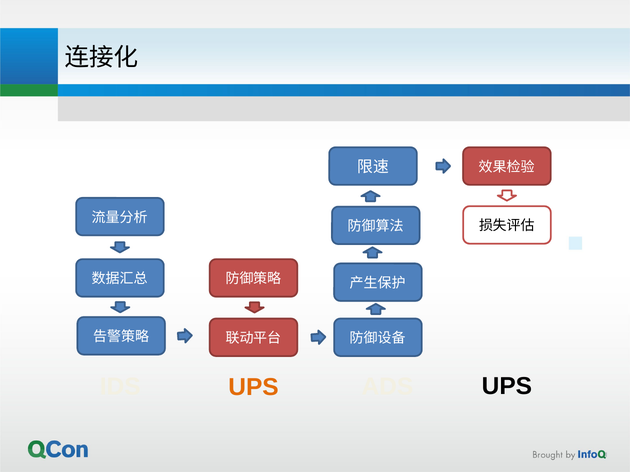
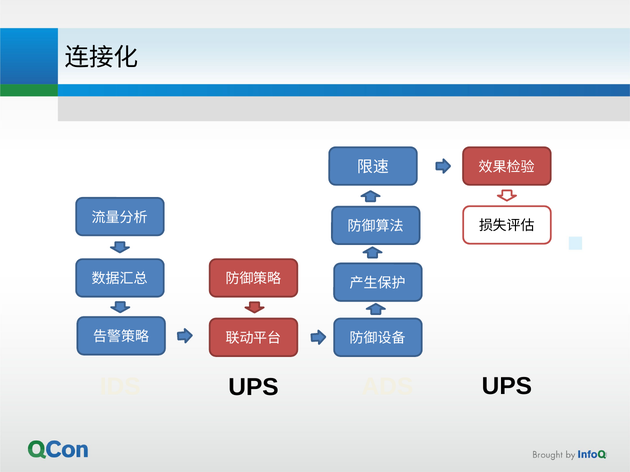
UPS colour: orange -> black (253, 387)
